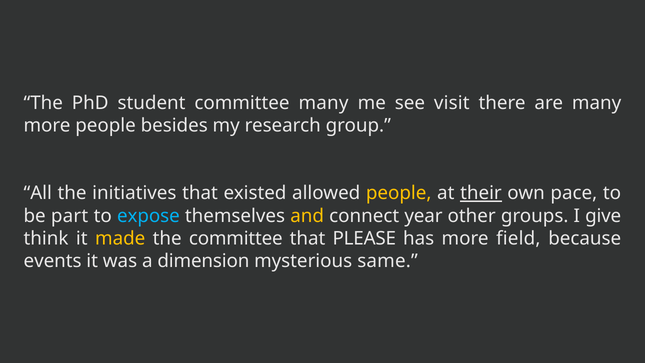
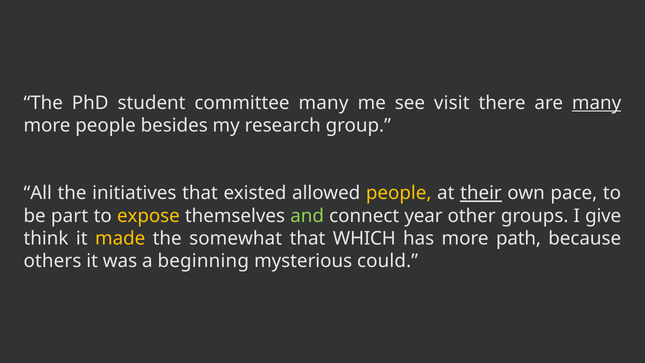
many underline: none -> present (597, 103)
expose colour: light blue -> yellow (148, 216)
and colour: yellow -> light green (307, 216)
the committee: committee -> somewhat (236, 238)
PLEASE: PLEASE -> WHICH (364, 238)
field: field -> path (519, 238)
events: events -> others (52, 261)
dimension: dimension -> beginning (203, 261)
same: same -> could (388, 261)
